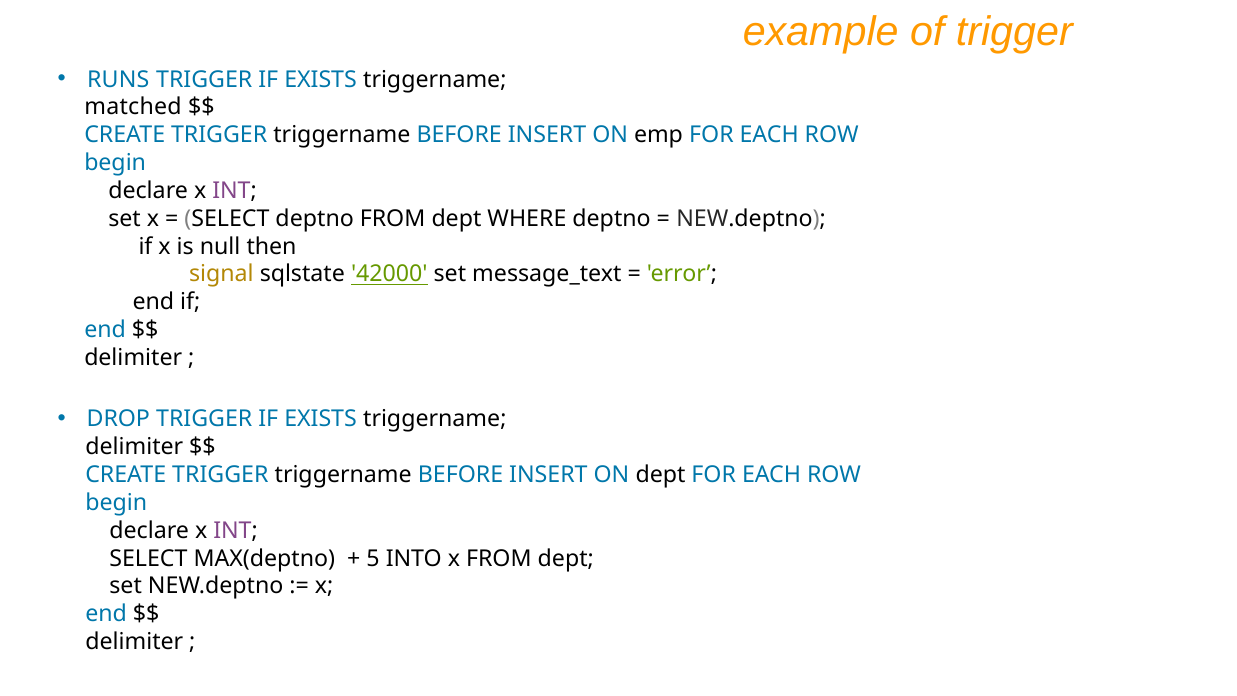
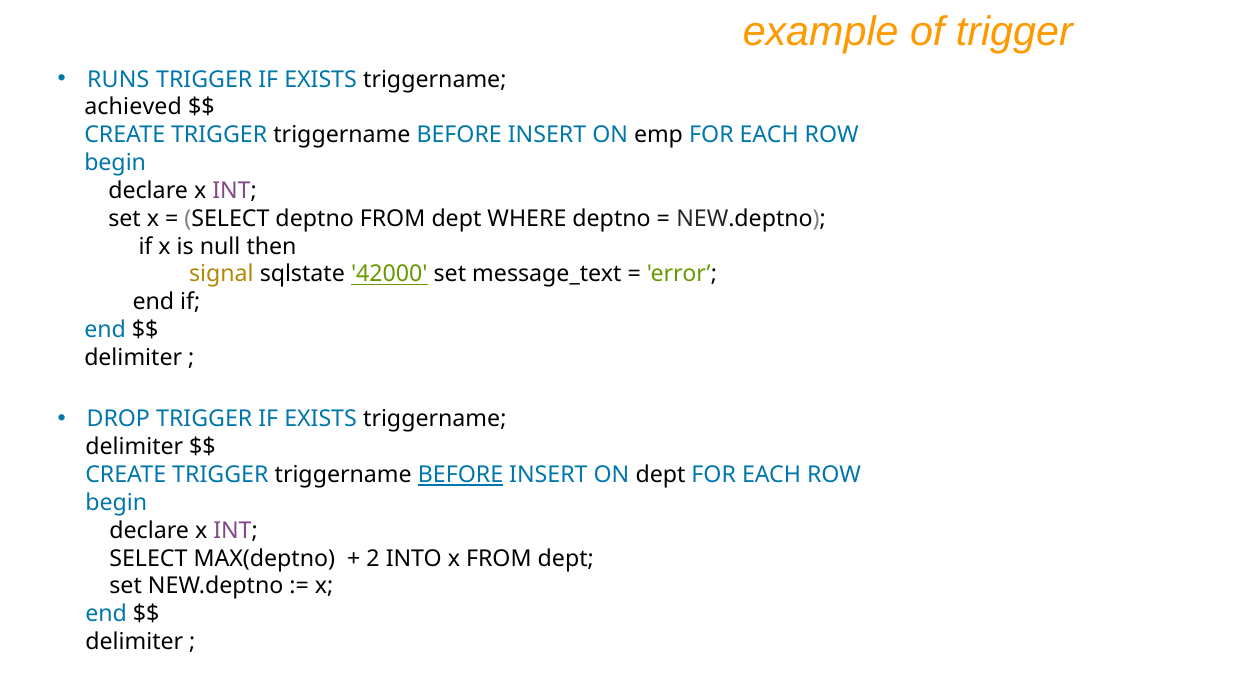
matched: matched -> achieved (133, 107)
BEFORE underline: none -> present (460, 475)
5: 5 -> 2 (373, 558)
